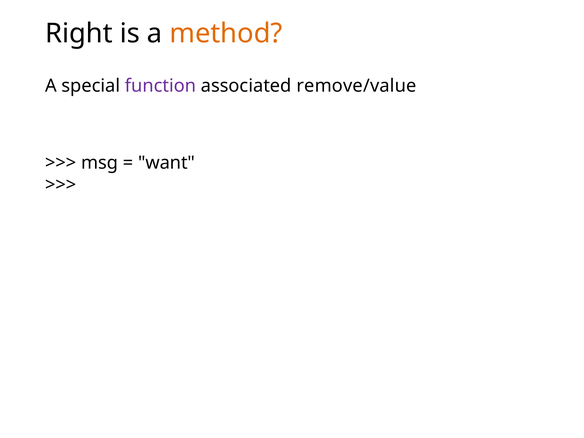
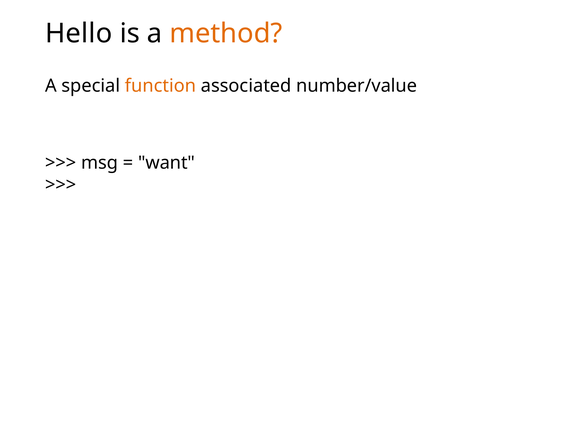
Right: Right -> Hello (79, 34)
function colour: purple -> orange (160, 86)
remove/value: remove/value -> number/value (357, 86)
